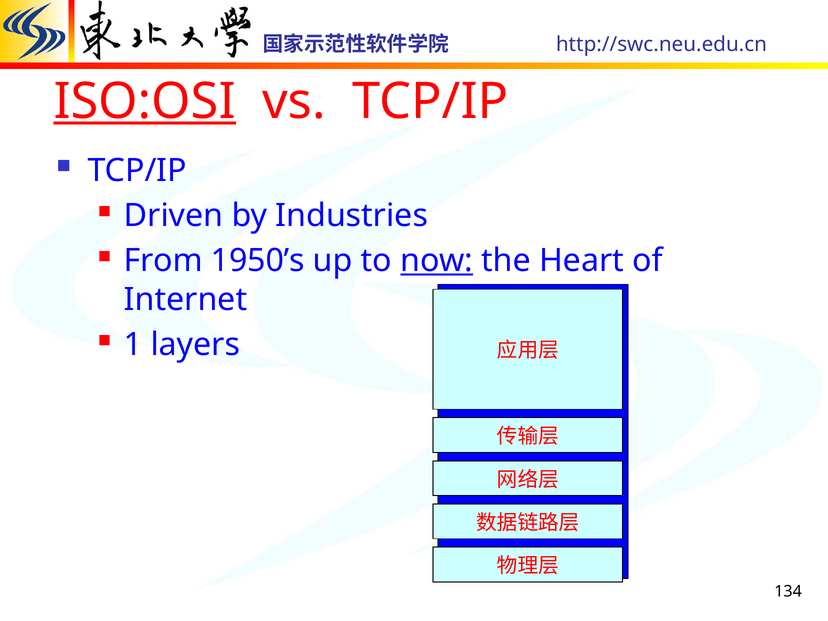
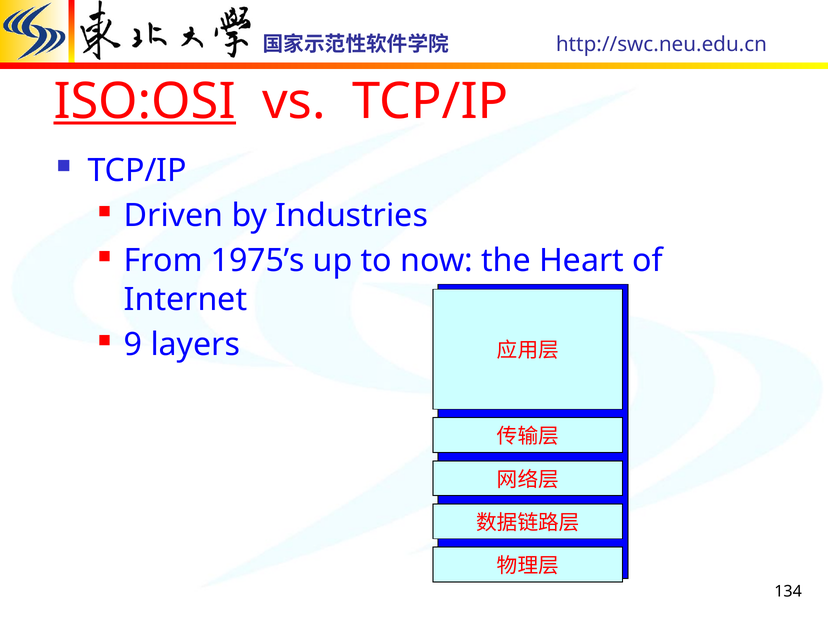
1950’s: 1950’s -> 1975’s (258, 261)
now underline: present -> none (437, 261)
1: 1 -> 9 (133, 345)
